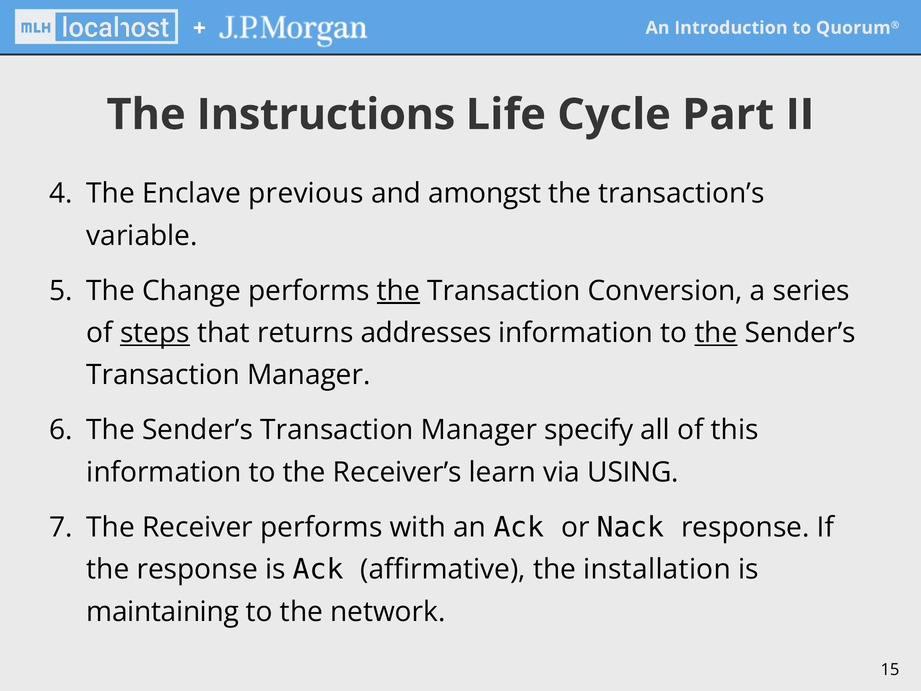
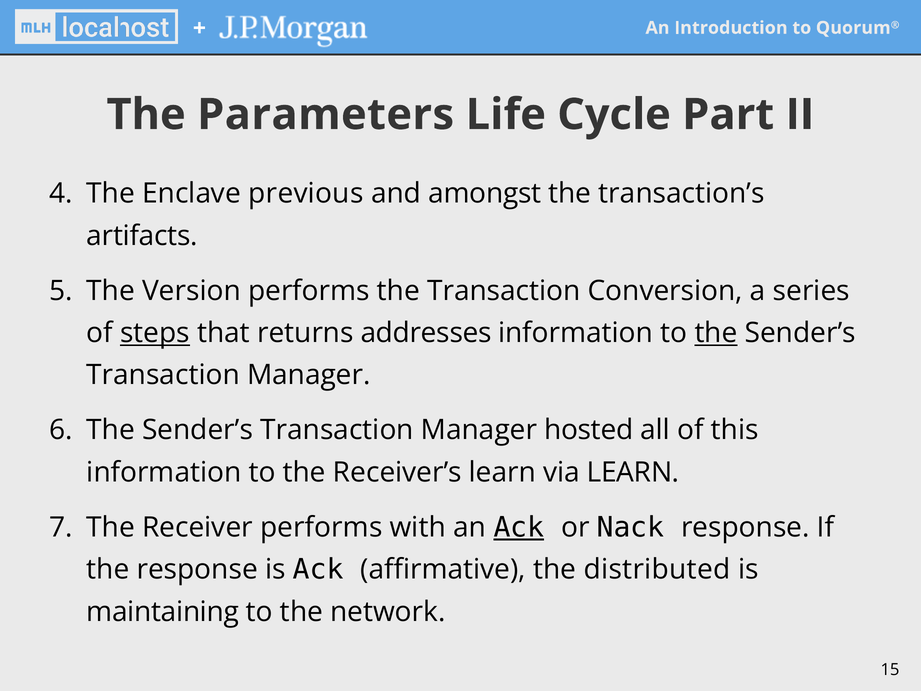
Instructions: Instructions -> Parameters (326, 115)
variable: variable -> artifacts (142, 236)
Change: Change -> Version (192, 291)
the underline: present -> none (398, 291)
specify: specify -> hosted (589, 430)
via USING: USING -> LEARN (633, 472)
Ack underline: none -> present (519, 527)
installation: installation -> distributed (657, 569)
